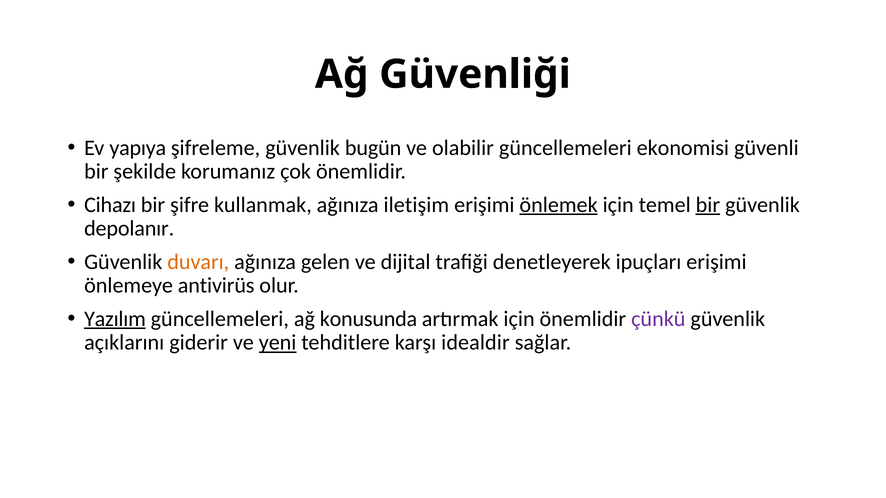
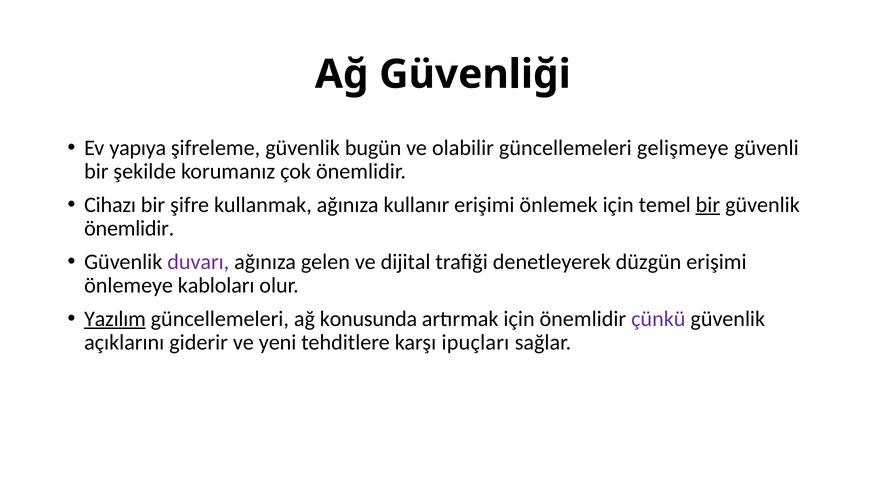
ekonomisi: ekonomisi -> gelişmeye (683, 148)
iletişim: iletişim -> kullanır (416, 205)
önlemek underline: present -> none (559, 205)
depolanır: depolanır -> önemlidir (129, 229)
duvarı colour: orange -> purple (198, 262)
ipuçları: ipuçları -> düzgün (649, 262)
antivirüs: antivirüs -> kabloları (216, 286)
yeni underline: present -> none (278, 343)
idealdir: idealdir -> ipuçları (475, 343)
